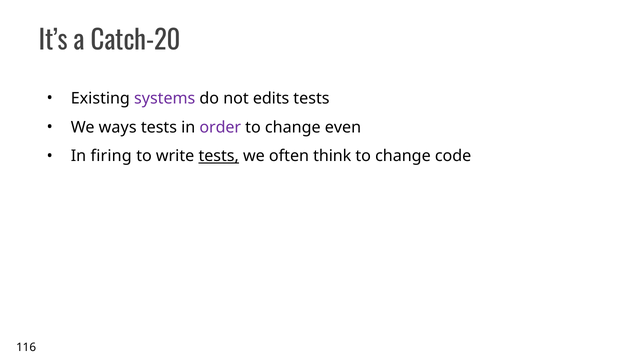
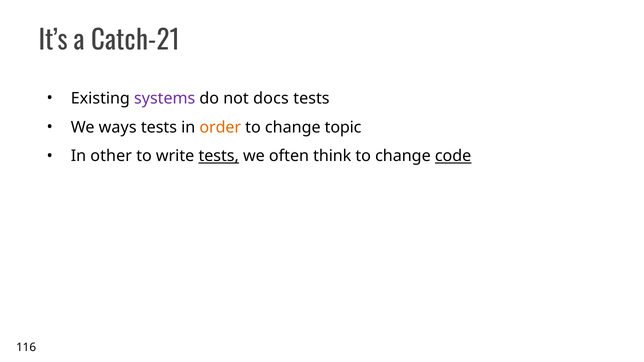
Catch-20: Catch-20 -> Catch-21 (136, 41)
edits: edits -> docs (271, 98)
order colour: purple -> orange (220, 127)
even: even -> topic (343, 127)
firing: firing -> other (111, 156)
code underline: none -> present (453, 156)
